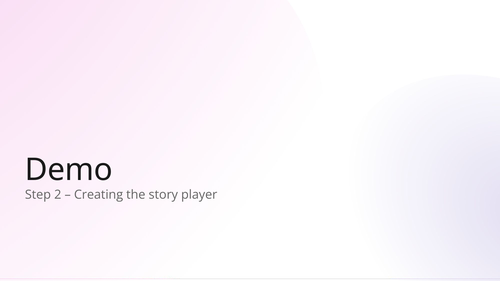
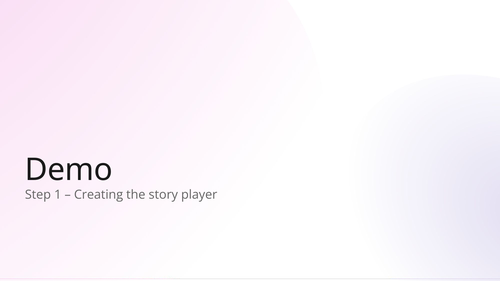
2: 2 -> 1 (58, 195)
